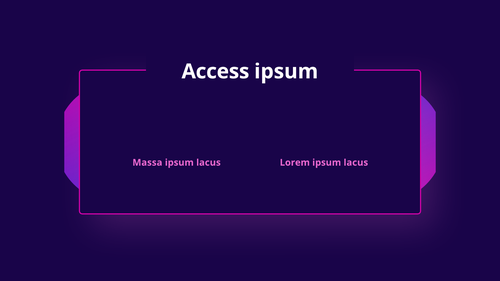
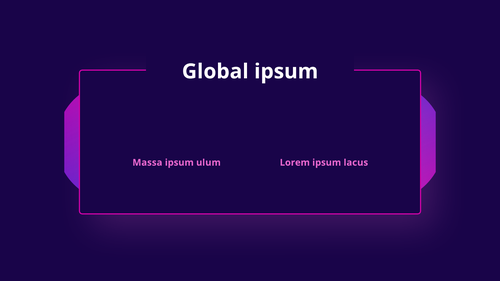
Access: Access -> Global (215, 72)
lacus: lacus -> ulum (208, 163)
